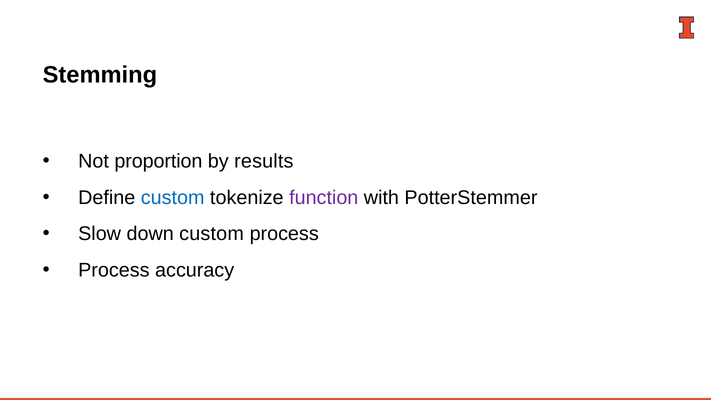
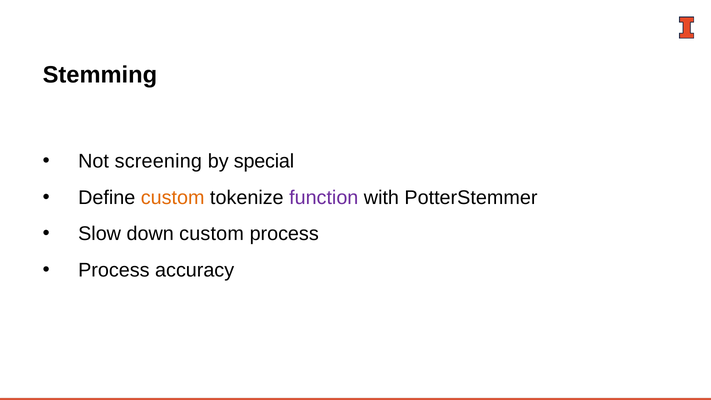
proportion: proportion -> screening (158, 161)
results: results -> special (264, 161)
custom colour: blue -> orange (173, 198)
